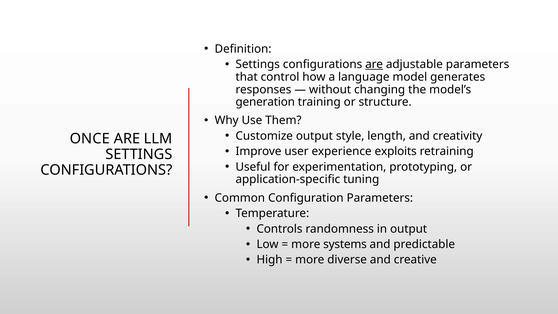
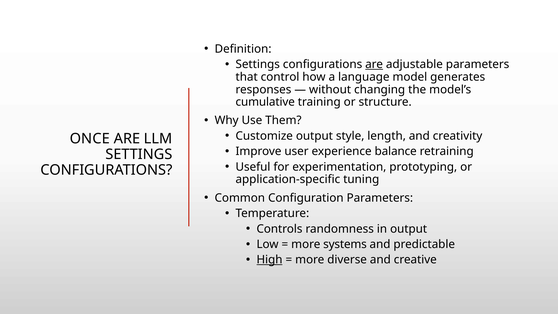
generation: generation -> cumulative (265, 102)
exploits: exploits -> balance (396, 151)
High underline: none -> present (269, 260)
